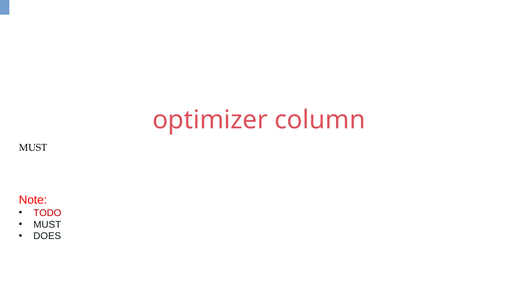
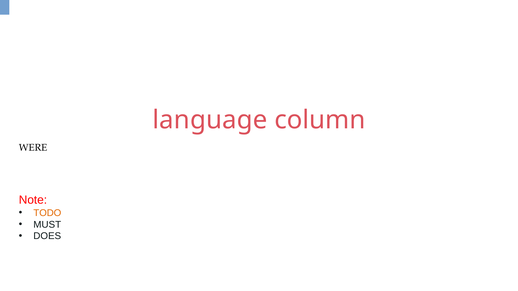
optimizer: optimizer -> language (210, 120)
MUST: MUST -> WERE (33, 148)
TODO colour: red -> orange (47, 213)
